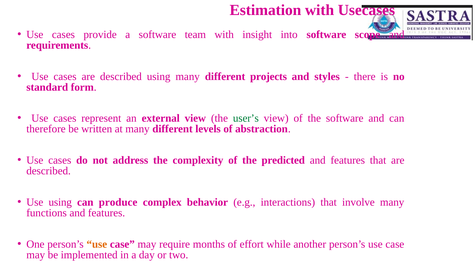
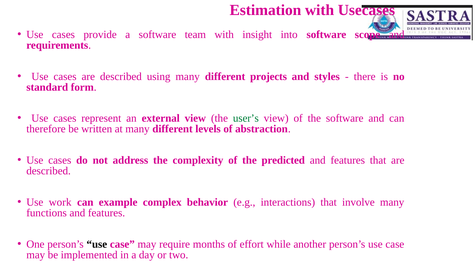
Use using: using -> work (60, 202)
produce: produce -> example (118, 202)
use colour: orange -> black (97, 244)
